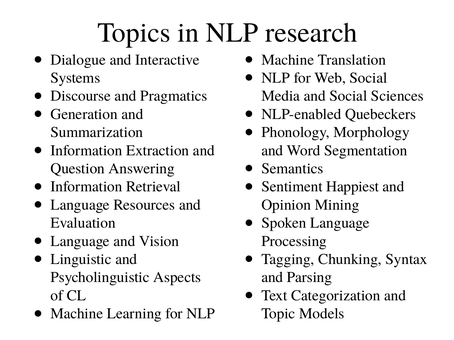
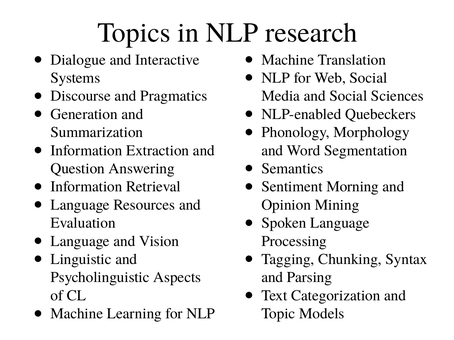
Happiest: Happiest -> Morning (353, 187)
